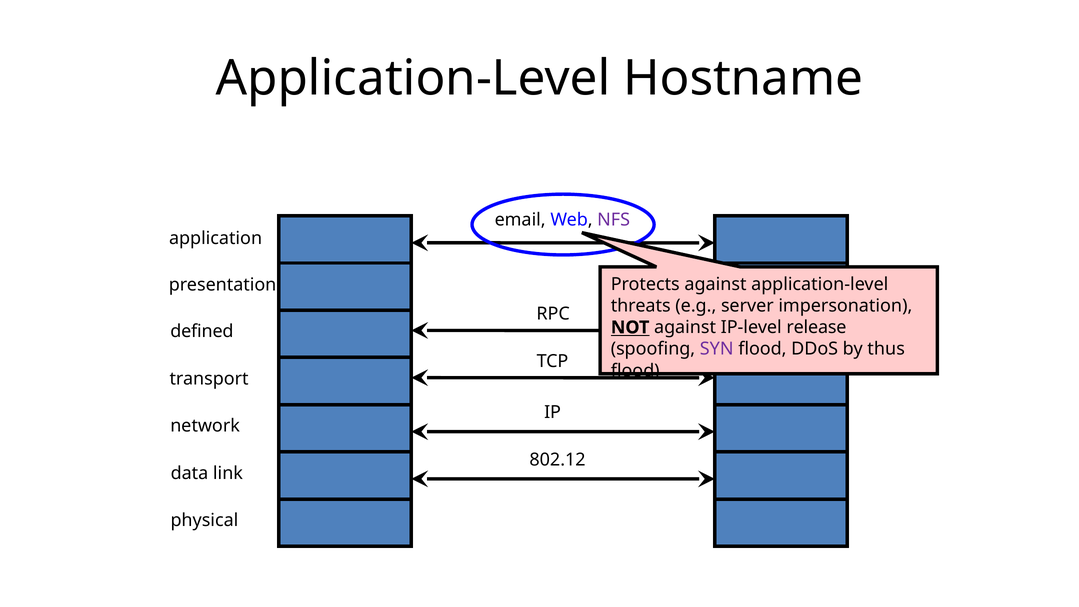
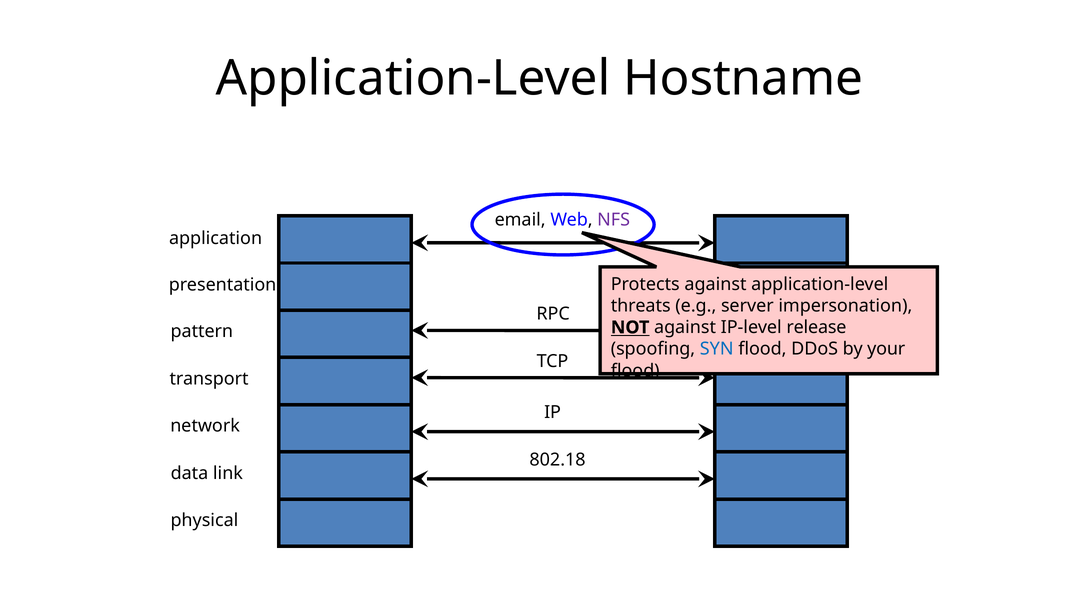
defined: defined -> pattern (202, 331)
SYN colour: purple -> blue (717, 349)
thus: thus -> your (886, 349)
802.12: 802.12 -> 802.18 (558, 460)
